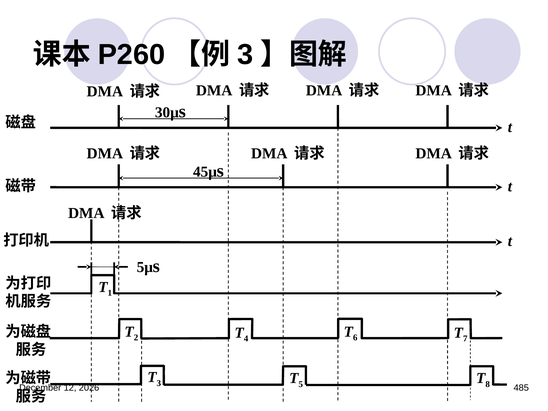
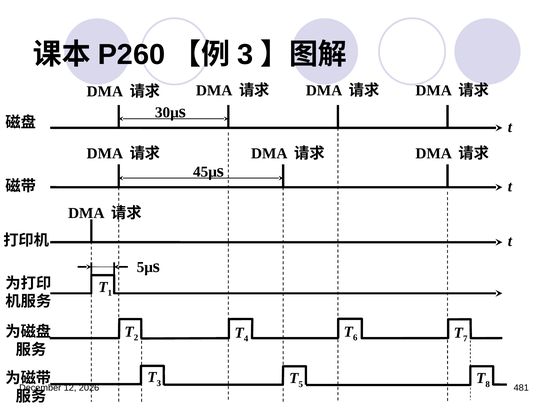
485: 485 -> 481 (521, 388)
